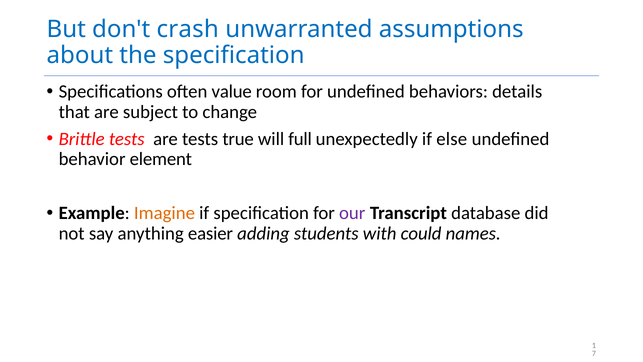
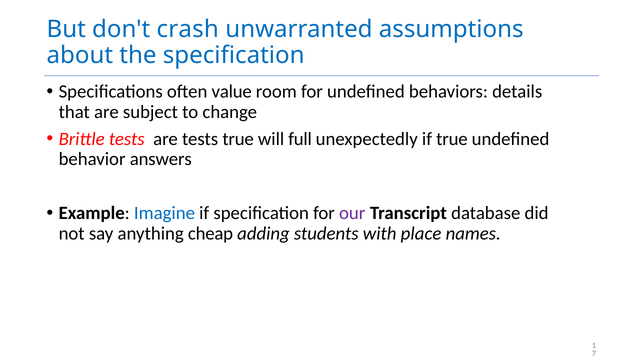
if else: else -> true (452, 139)
element: element -> answers (161, 159)
Imagine colour: orange -> blue (164, 213)
easier: easier -> cheap (211, 233)
could: could -> place (421, 233)
